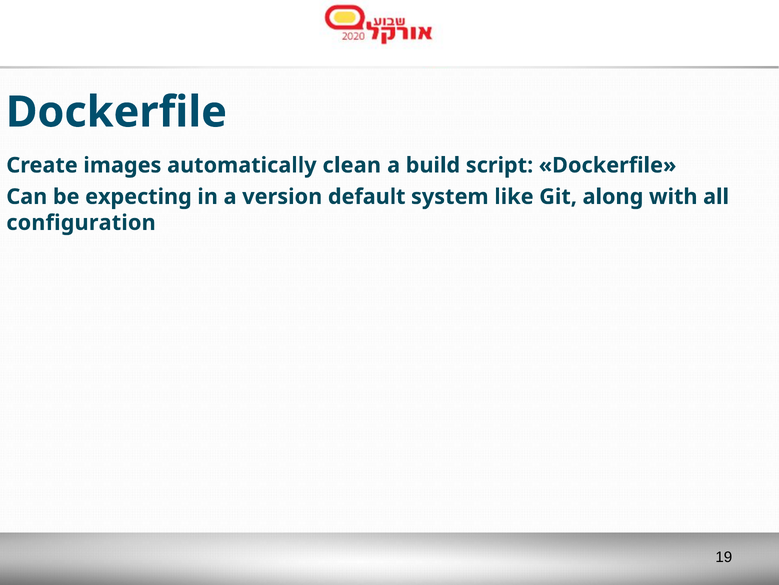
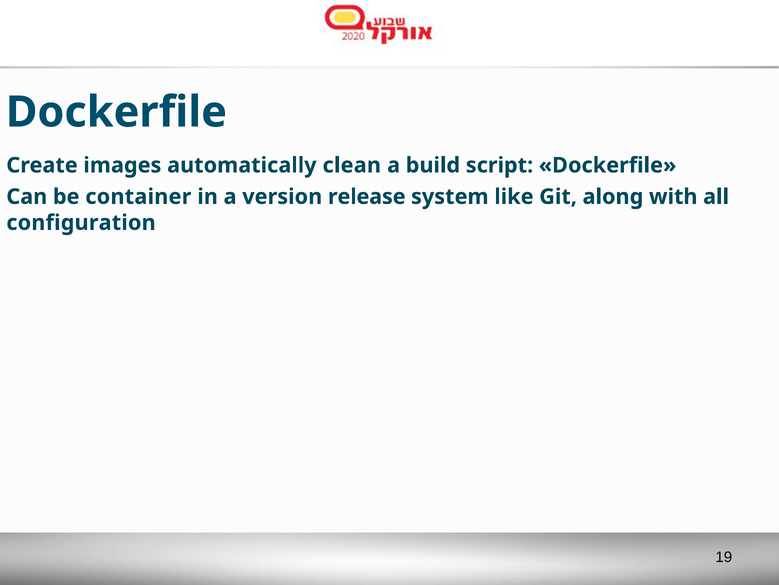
expecting: expecting -> container (138, 196)
default: default -> release (367, 196)
